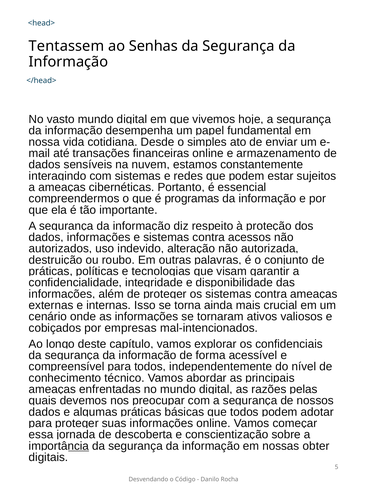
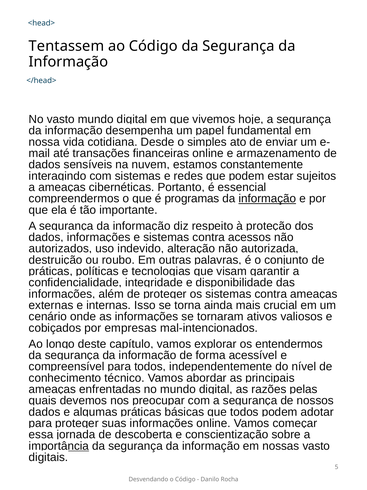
ao Senhas: Senhas -> Código (153, 46)
informação underline: none -> present (267, 198)
confidenciais: confidenciais -> entendermos (289, 343)
nossas obter: obter -> vasto (316, 445)
